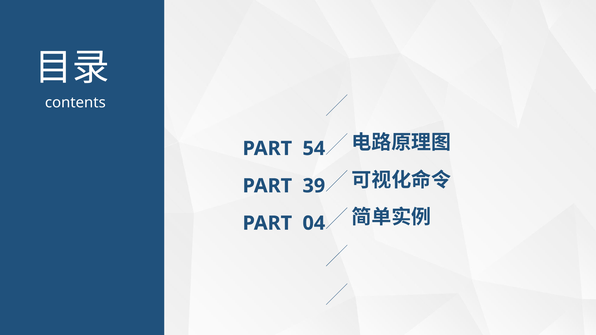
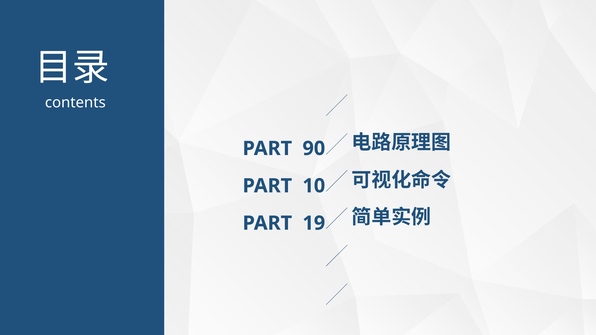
54: 54 -> 90 (314, 149)
39: 39 -> 10 (314, 186)
04: 04 -> 19 (314, 223)
